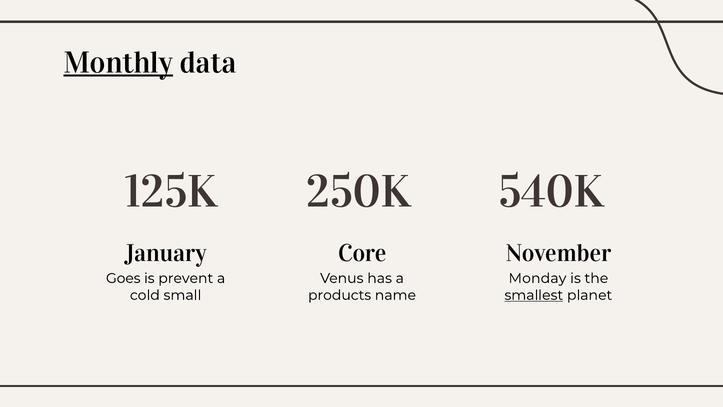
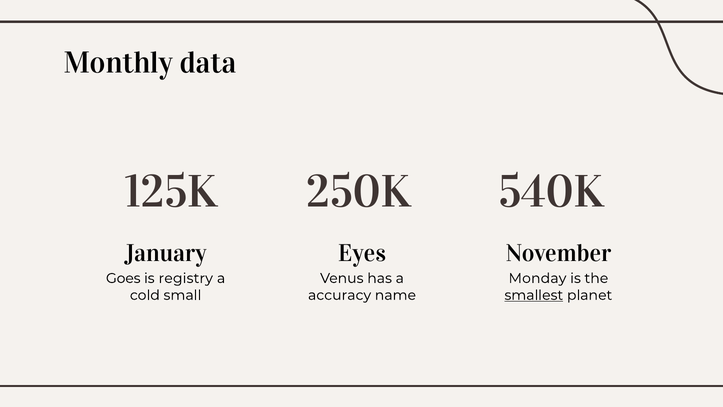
Monthly underline: present -> none (118, 63)
Core: Core -> Eyes (362, 253)
prevent: prevent -> registry (186, 278)
products: products -> accuracy (340, 295)
